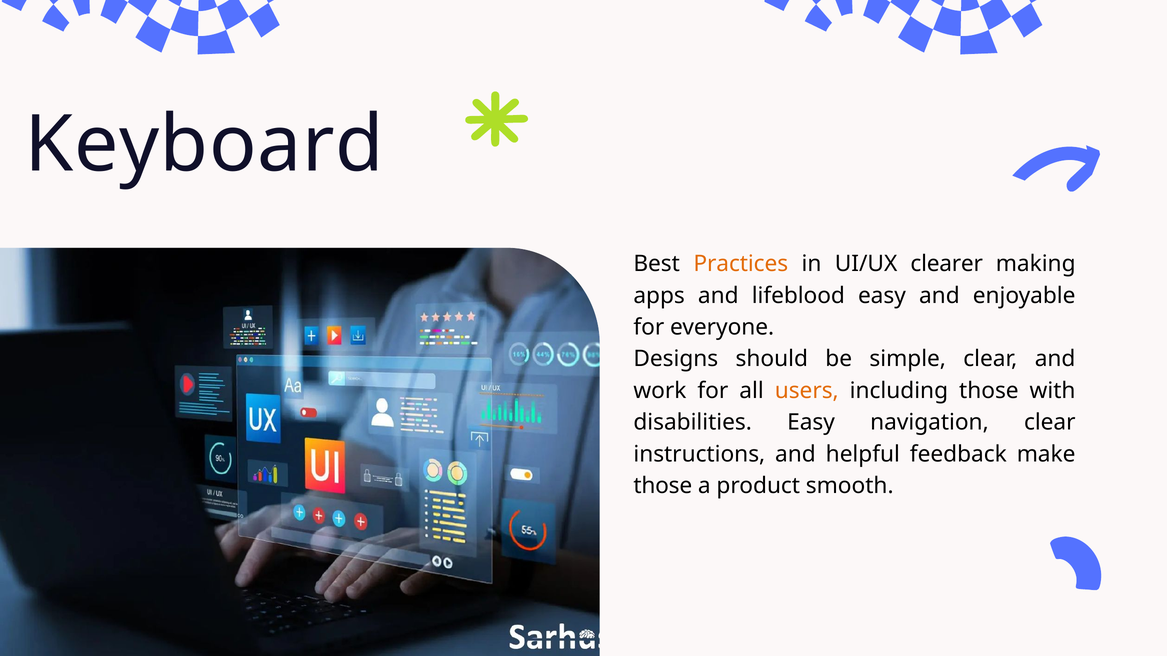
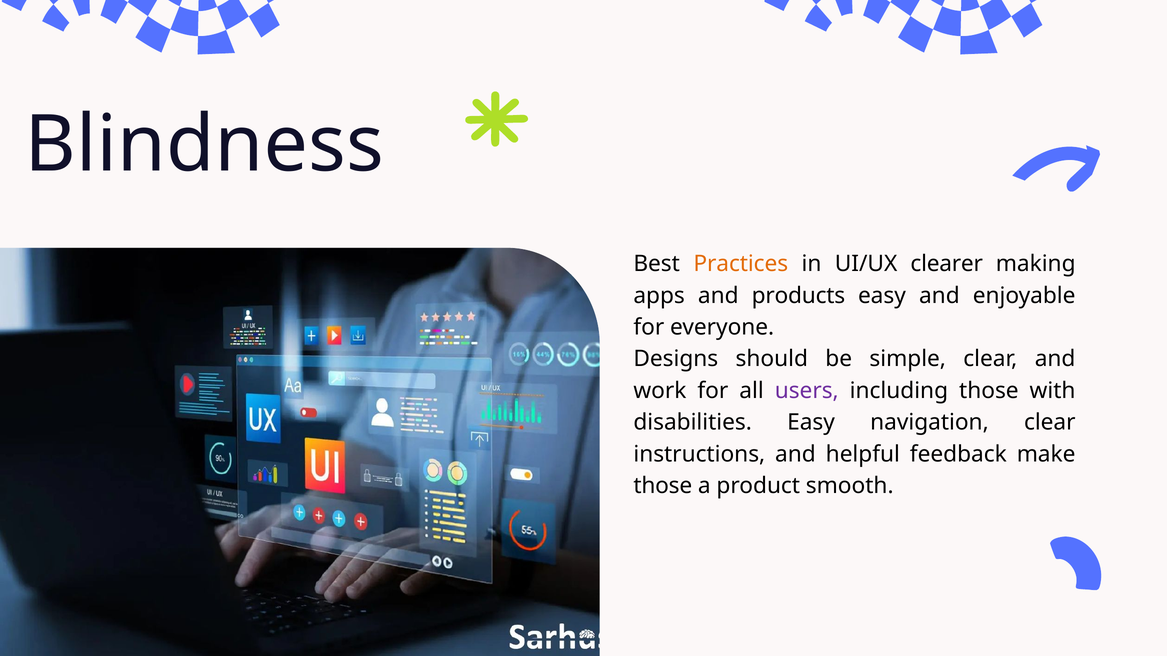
Keyboard: Keyboard -> Blindness (204, 145)
lifeblood: lifeblood -> products (798, 296)
users colour: orange -> purple (807, 391)
